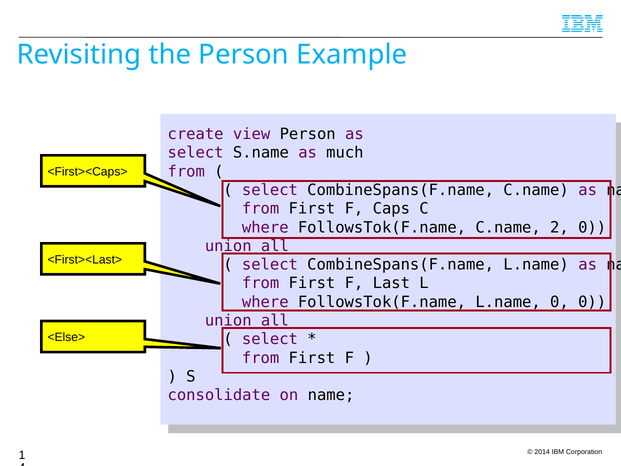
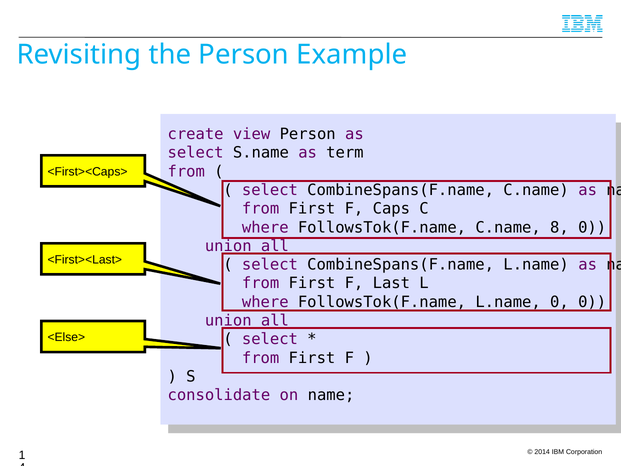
much: much -> term (345, 153)
C.name 2: 2 -> 8 (559, 227)
